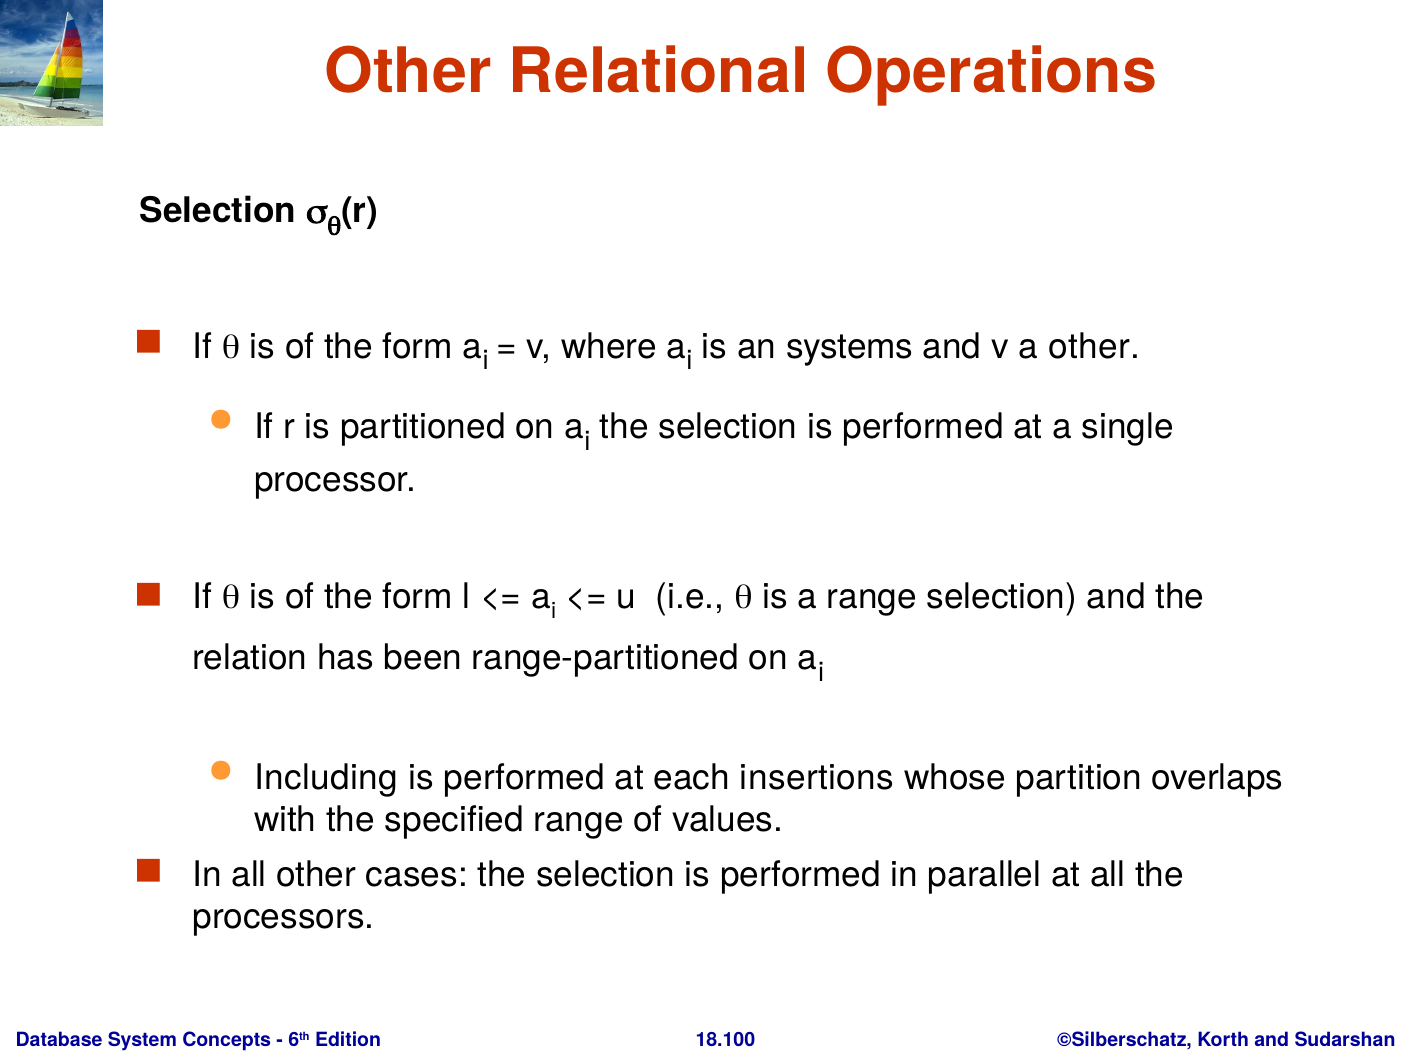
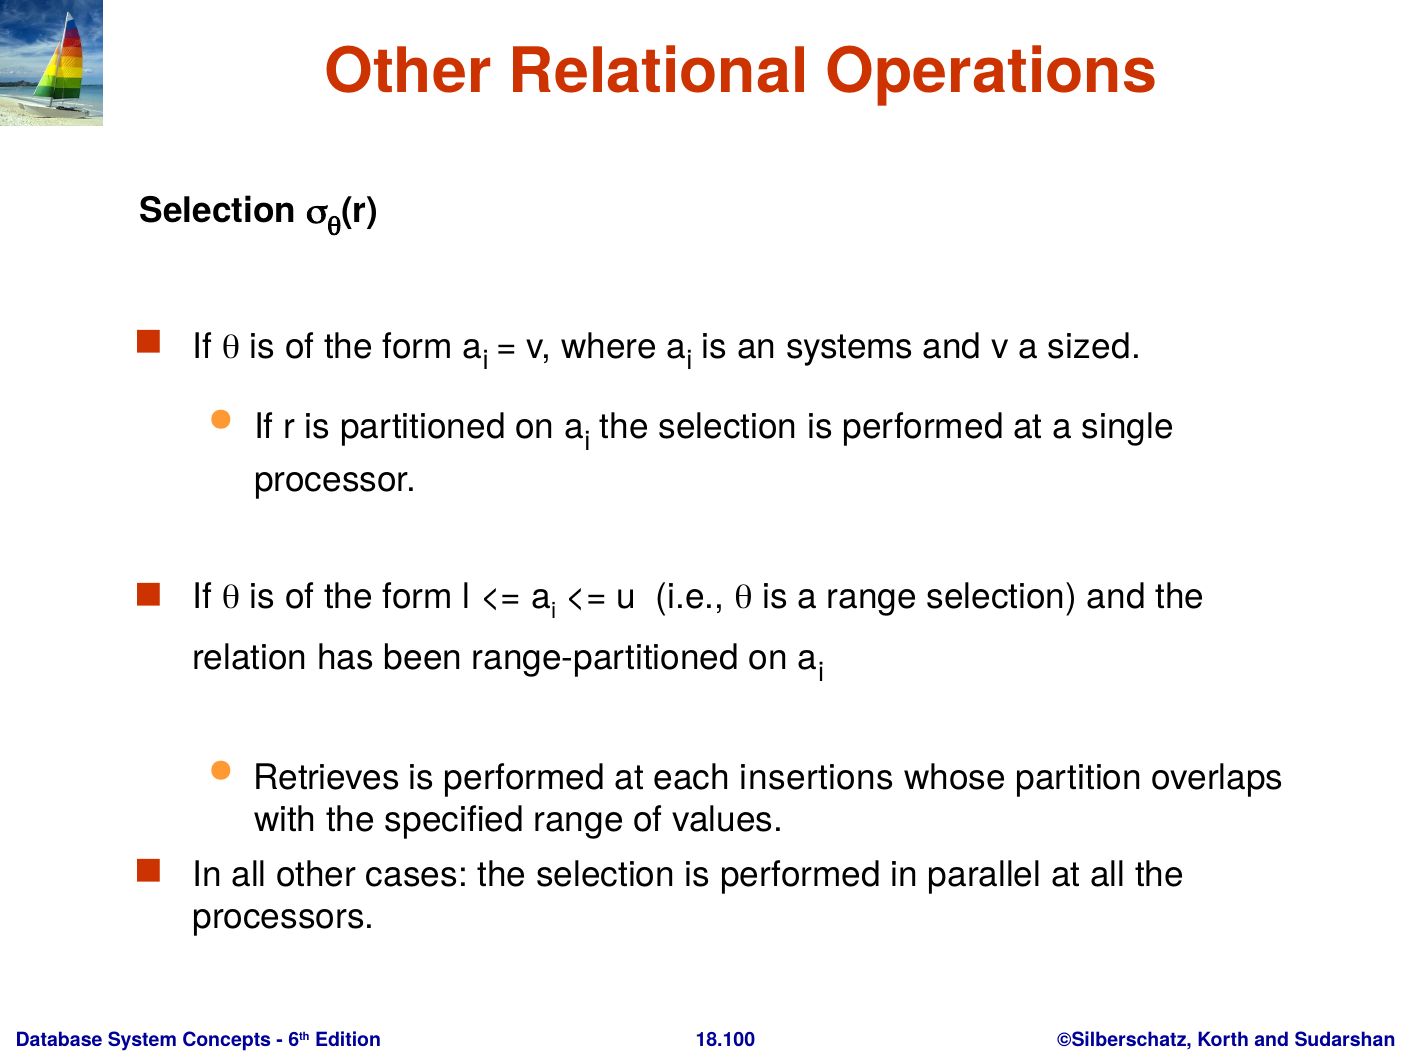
a other: other -> sized (1094, 346)
Including: Including -> Retrieves (327, 777)
